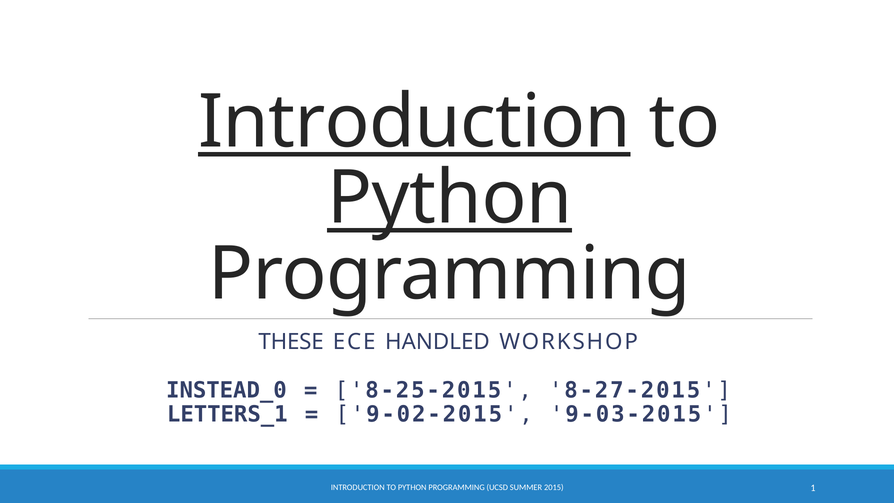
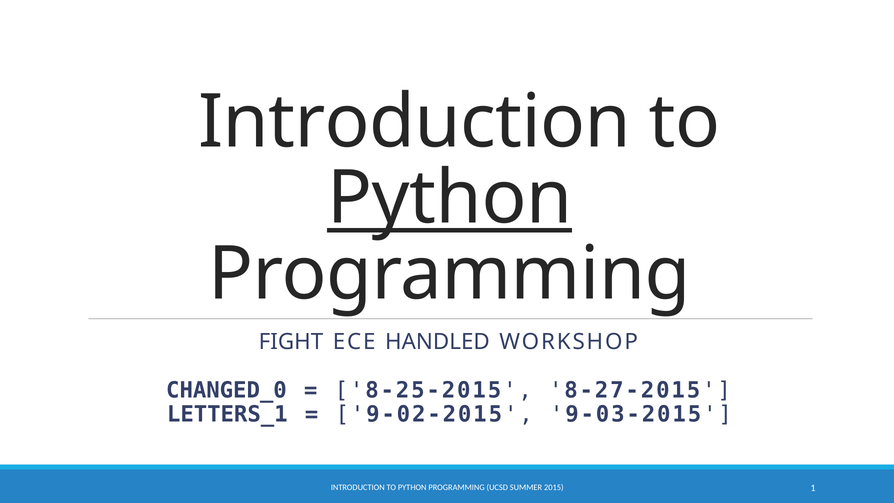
Introduction underline: present -> none (414, 122)
THESE: THESE -> FIGHT (291, 342)
INSTEAD_0: INSTEAD_0 -> CHANGED_0 (226, 390)
